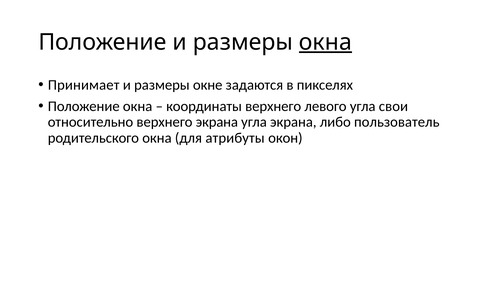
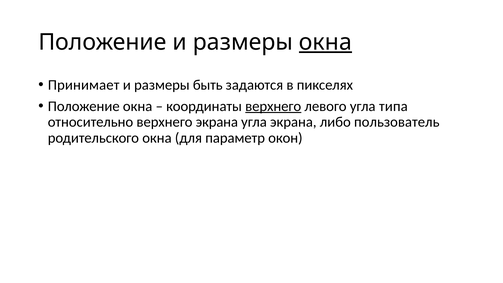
окне: окне -> быть (208, 85)
верхнего underline: none -> present (273, 106)
свои: свои -> типа (393, 106)
атрибуты: атрибуты -> параметр (235, 138)
